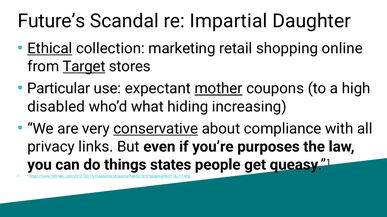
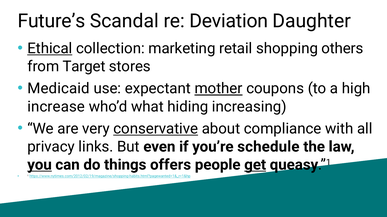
Impartial: Impartial -> Deviation (229, 21)
online: online -> others (342, 49)
Target underline: present -> none (84, 67)
Particular: Particular -> Medicaid (59, 89)
disabled: disabled -> increase (56, 107)
purposes: purposes -> schedule (268, 147)
you underline: none -> present (40, 165)
states: states -> offers (171, 165)
get underline: none -> present (255, 165)
